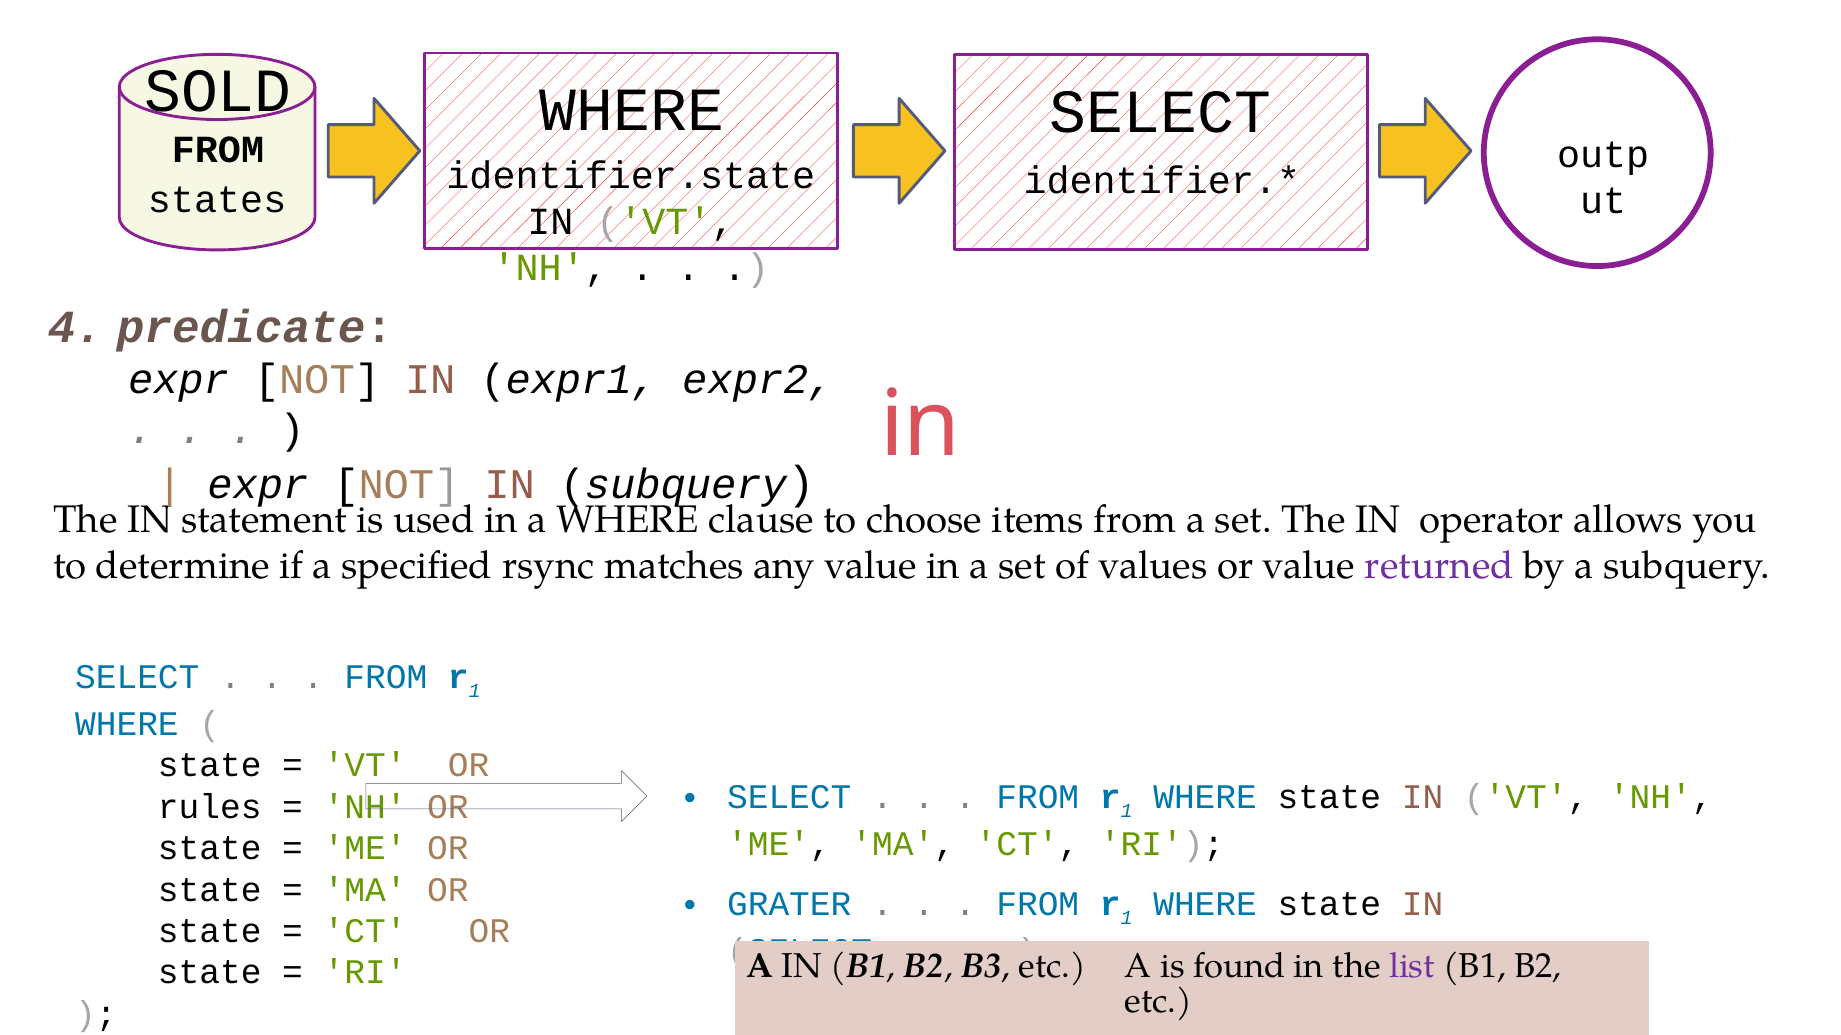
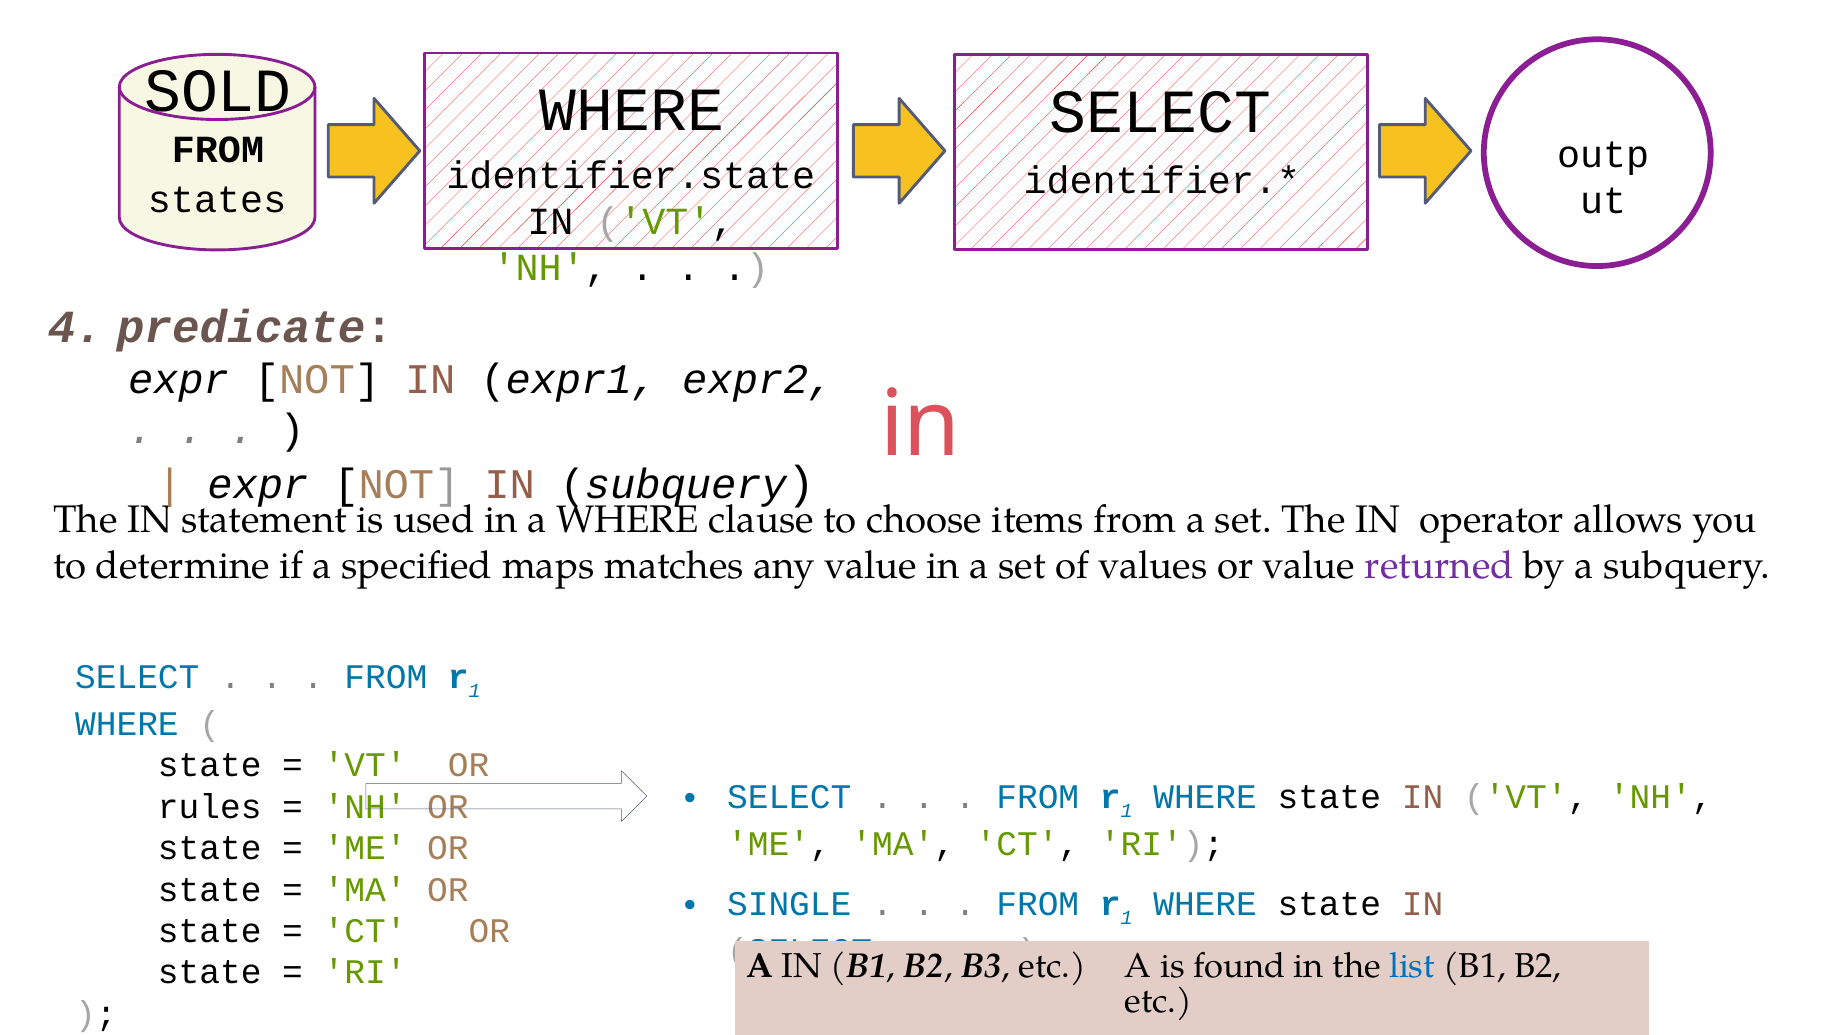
rsync: rsync -> maps (548, 566)
GRATER: GRATER -> SINGLE (789, 905)
list colour: purple -> blue (1412, 967)
